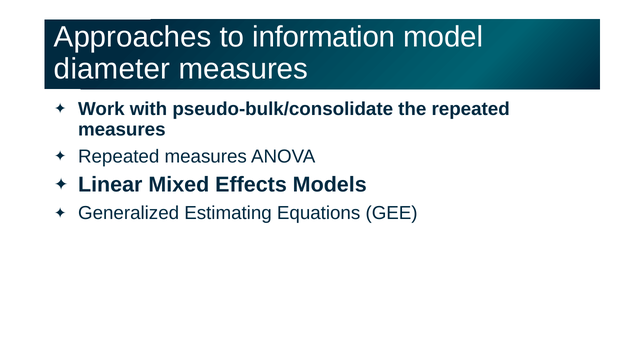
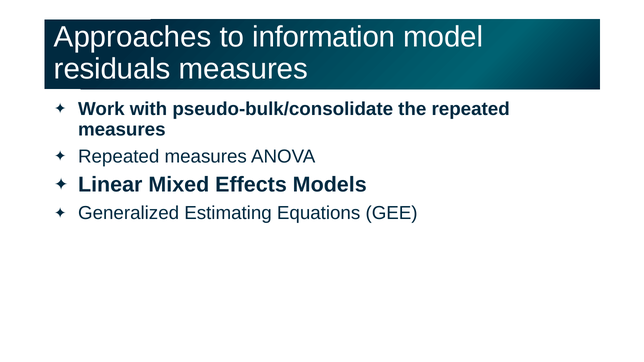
diameter: diameter -> residuals (112, 69)
